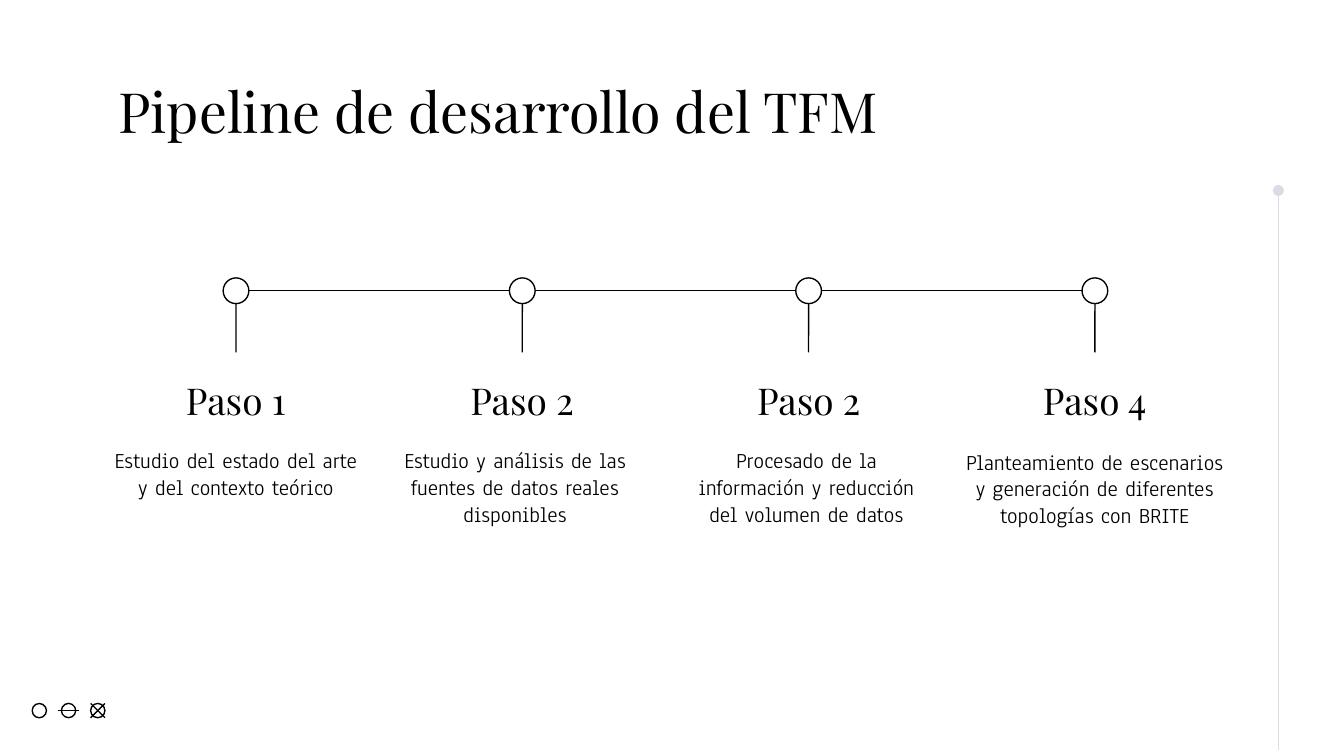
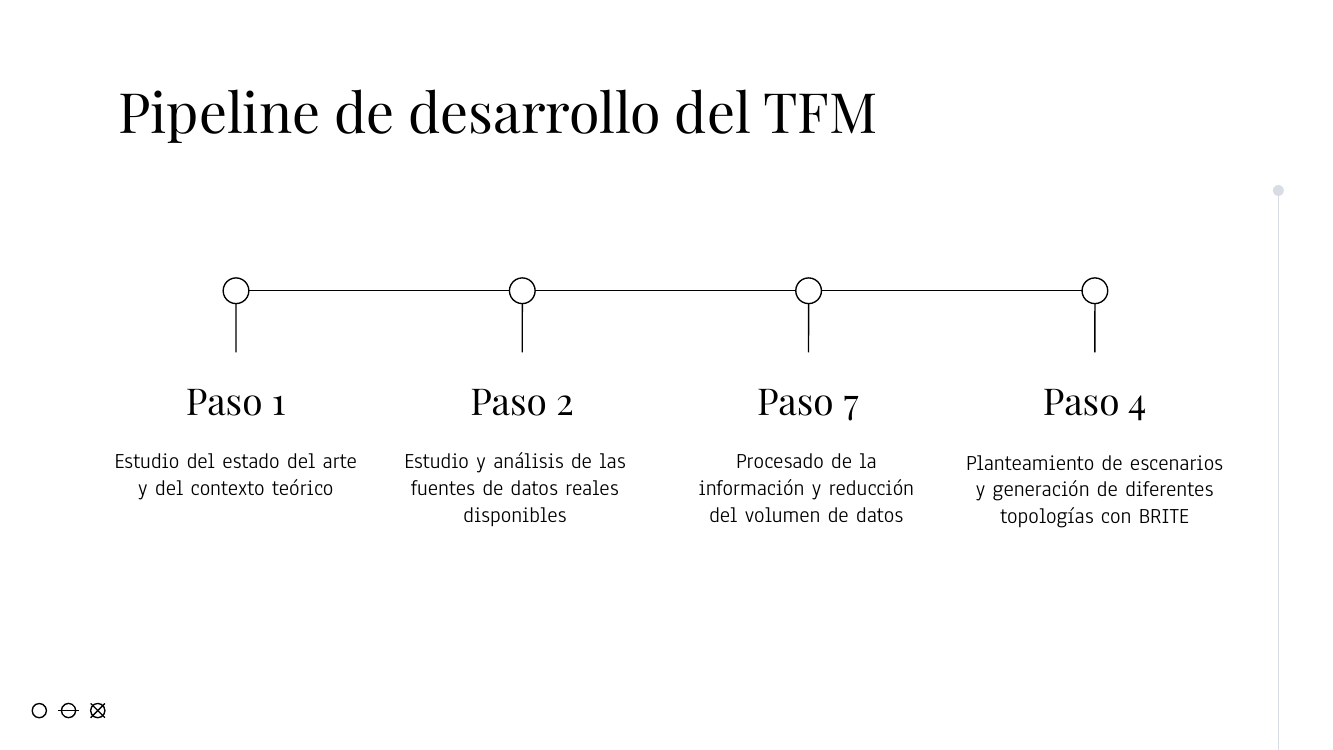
2: 2 -> 7 (851, 403)
